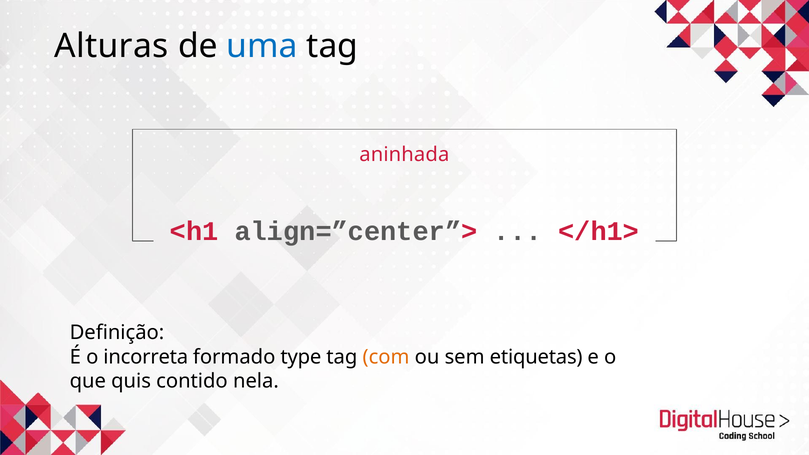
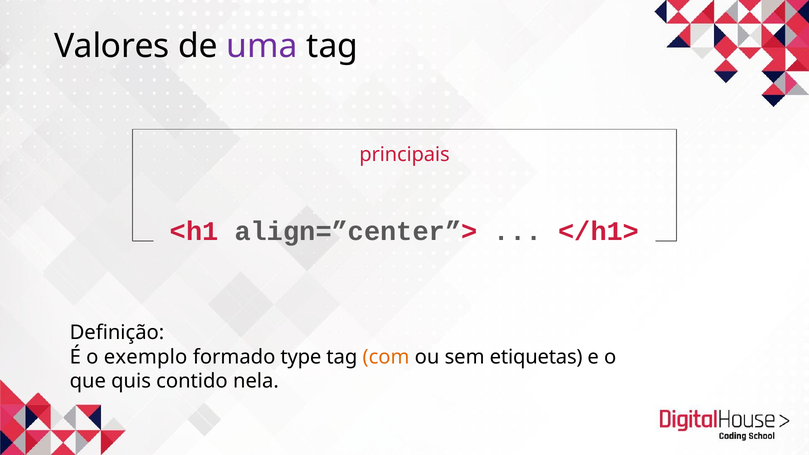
Alturas: Alturas -> Valores (112, 46)
uma colour: blue -> purple (262, 46)
aninhada: aninhada -> principais (404, 155)
incorreta: incorreta -> exemplo (146, 357)
